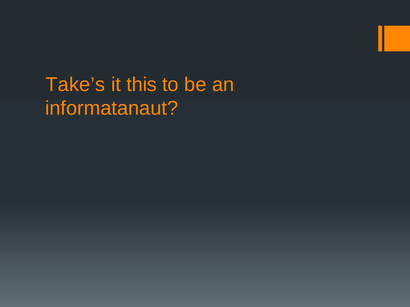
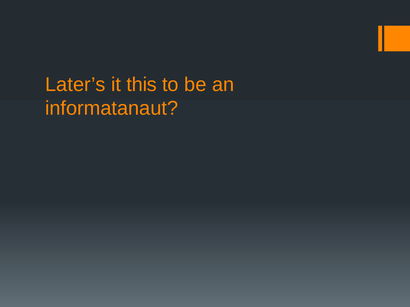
Take’s: Take’s -> Later’s (75, 85)
